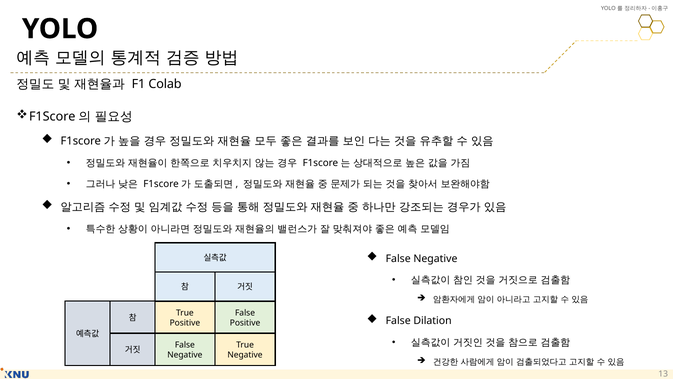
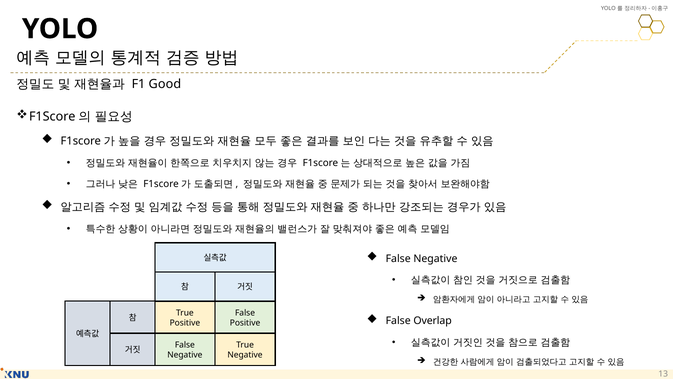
Colab: Colab -> Good (165, 84)
Dilation: Dilation -> Overlap (433, 321)
